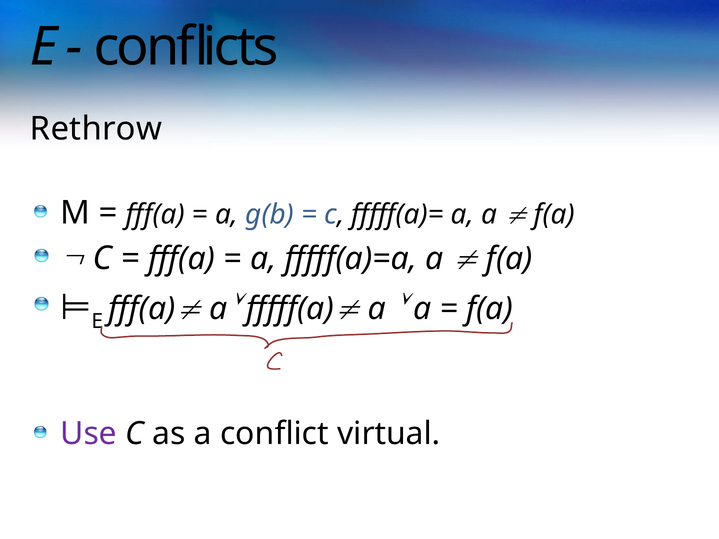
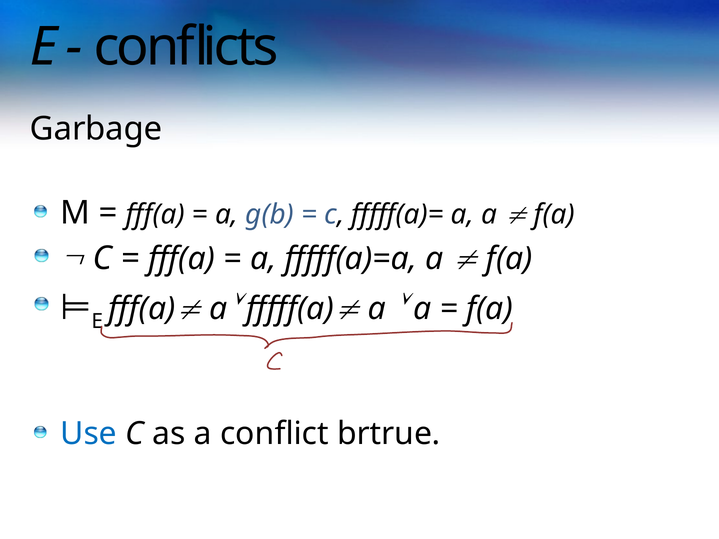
Rethrow: Rethrow -> Garbage (96, 129)
Use colour: purple -> blue (89, 434)
virtual: virtual -> brtrue (389, 434)
